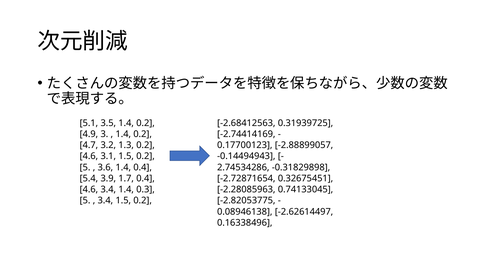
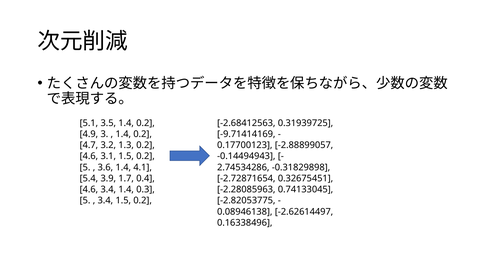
-2.74414169: -2.74414169 -> -9.71414169 (246, 134)
1.4 0.4: 0.4 -> 4.1 (143, 167)
